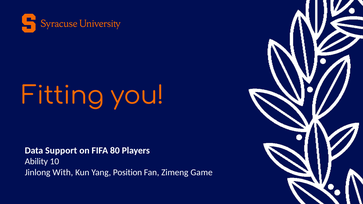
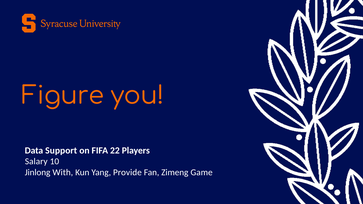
Fitting: Fitting -> Figure (63, 96)
80: 80 -> 22 (115, 151)
Ability: Ability -> Salary (36, 162)
Position: Position -> Provide (127, 173)
